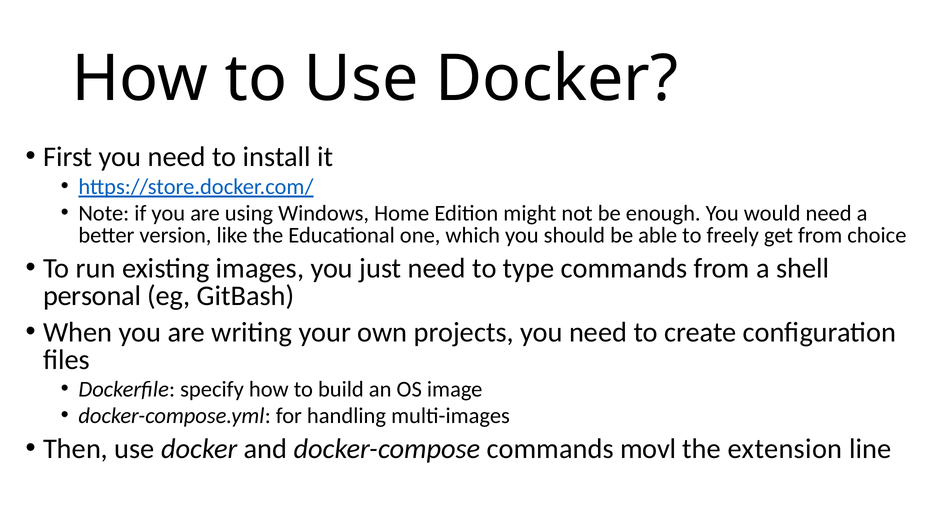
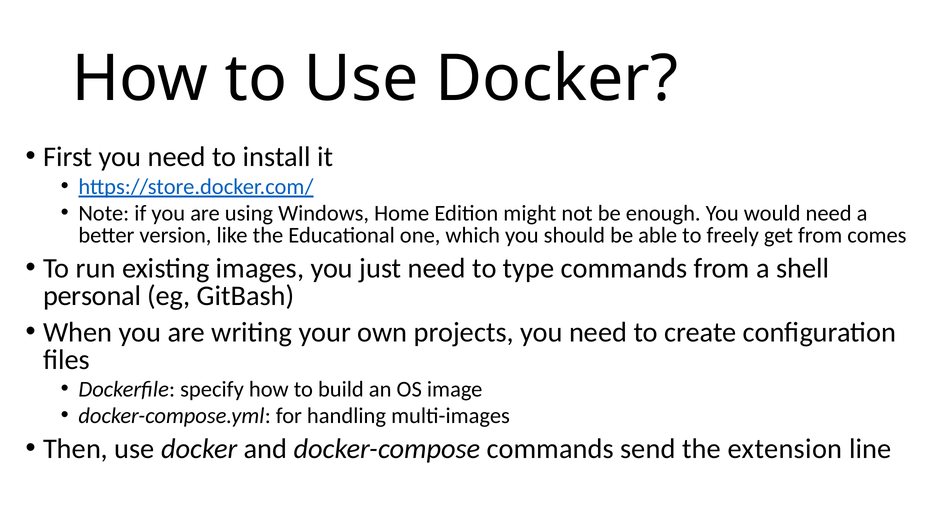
choice: choice -> comes (877, 235)
movl: movl -> send (648, 449)
